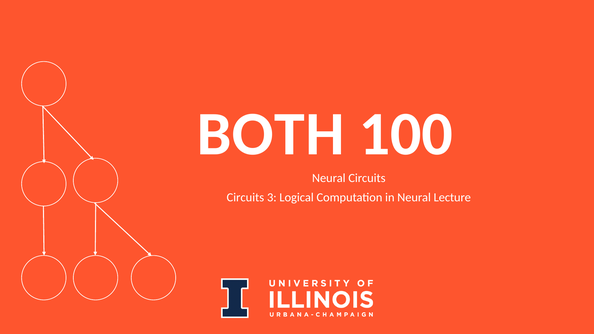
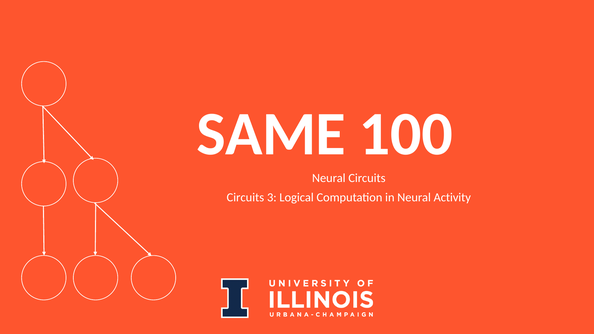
BOTH: BOTH -> SAME (271, 134)
Lecture: Lecture -> Activity (452, 198)
